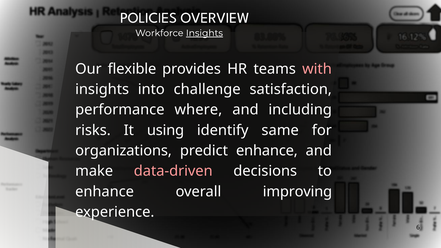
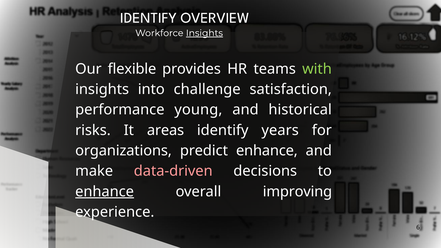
POLICIES: POLICIES -> IDENTIFY (148, 18)
with colour: pink -> light green (317, 69)
where: where -> young (198, 110)
including: including -> historical (300, 110)
using: using -> areas (166, 130)
same: same -> years (280, 130)
enhance underline: none -> present (105, 192)
